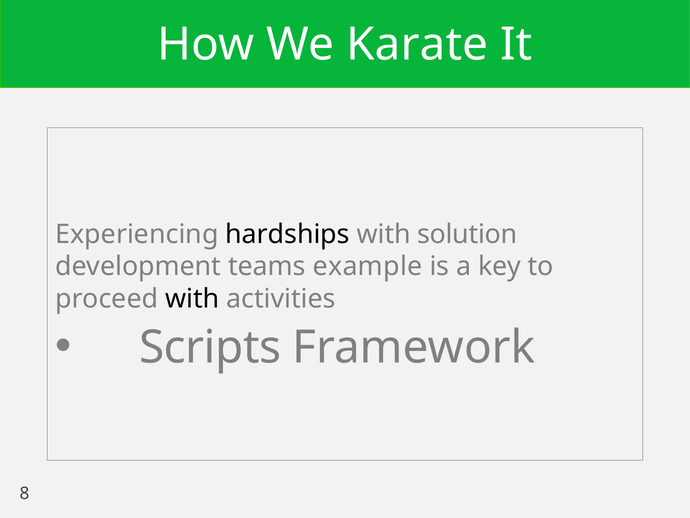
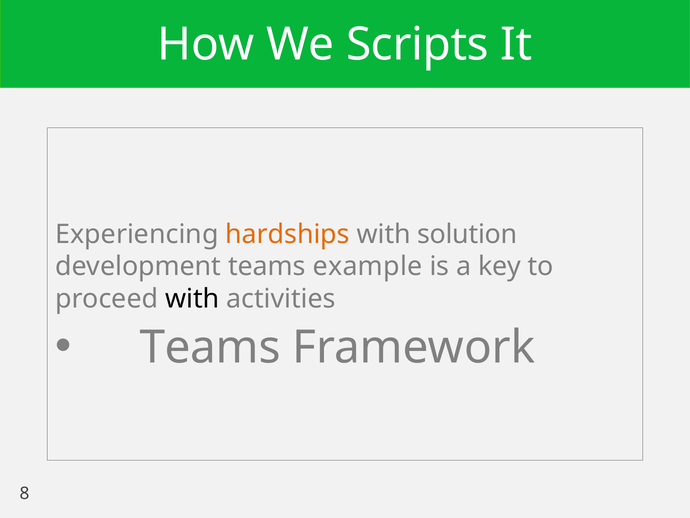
Karate: Karate -> Scripts (417, 44)
hardships colour: black -> orange (288, 234)
Scripts: Scripts -> Teams (210, 347)
